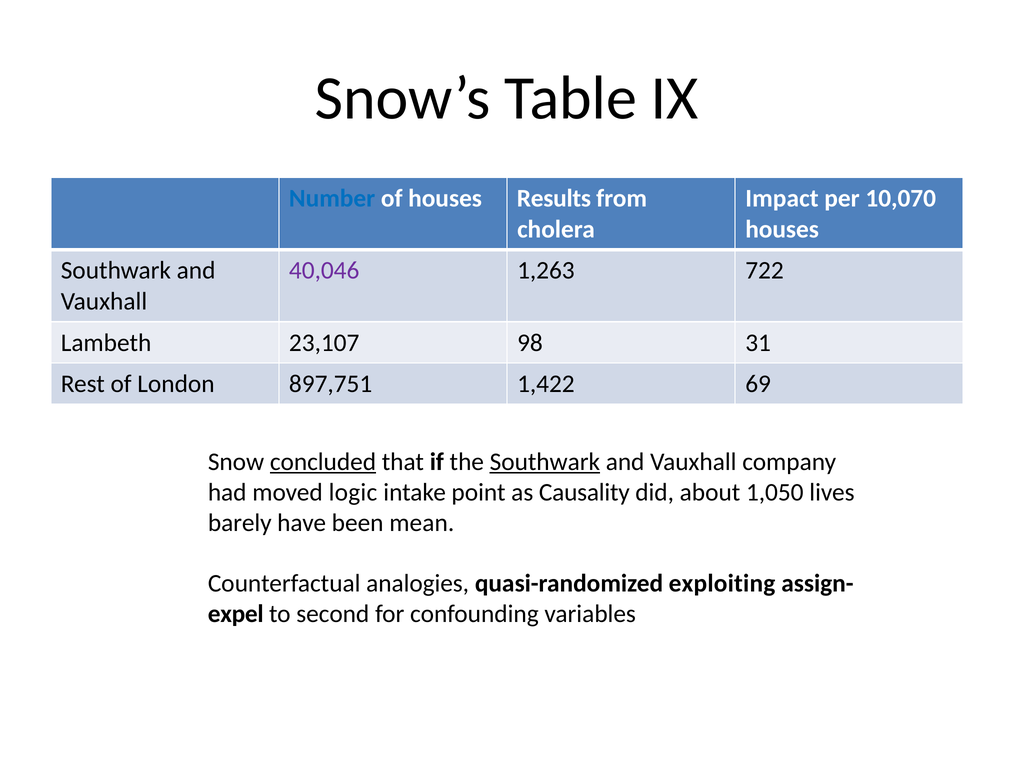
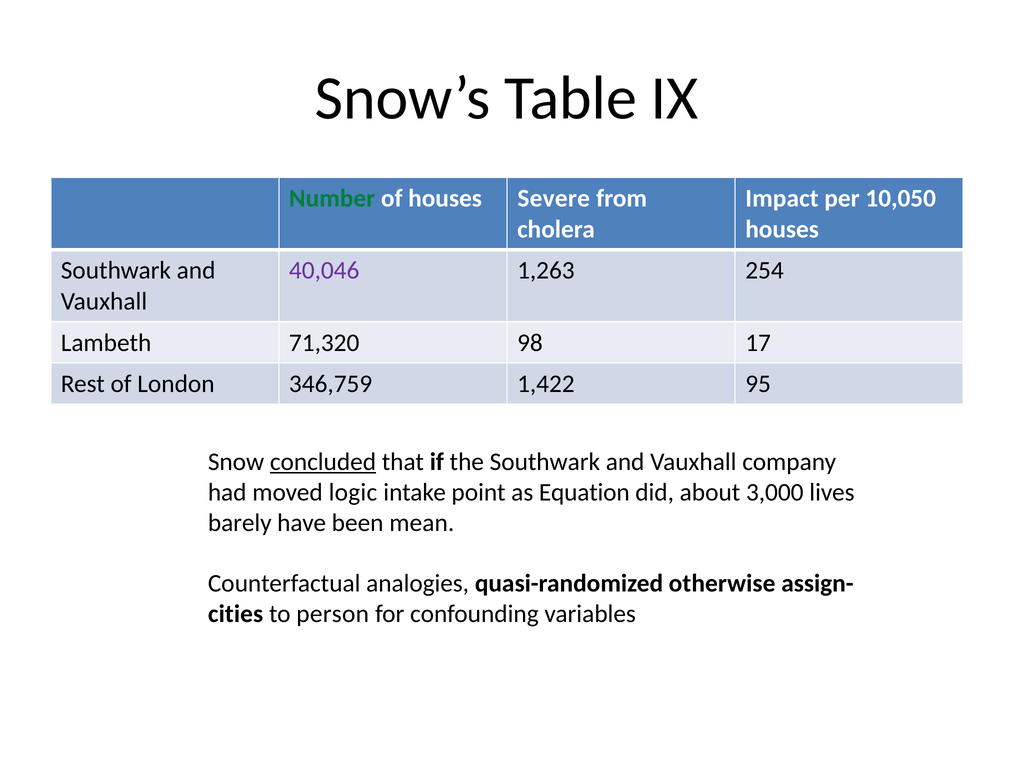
Number colour: blue -> green (332, 198)
Results: Results -> Severe (554, 198)
10,070: 10,070 -> 10,050 (901, 198)
722: 722 -> 254 (765, 270)
23,107: 23,107 -> 71,320 (324, 342)
31: 31 -> 17 (758, 342)
897,751: 897,751 -> 346,759 (331, 384)
69: 69 -> 95 (758, 384)
Southwark underline: present -> none (545, 461)
Causality: Causality -> Equation (584, 492)
1,050: 1,050 -> 3,000 (775, 492)
exploiting: exploiting -> otherwise (722, 583)
expel: expel -> cities (236, 614)
second: second -> person (333, 614)
